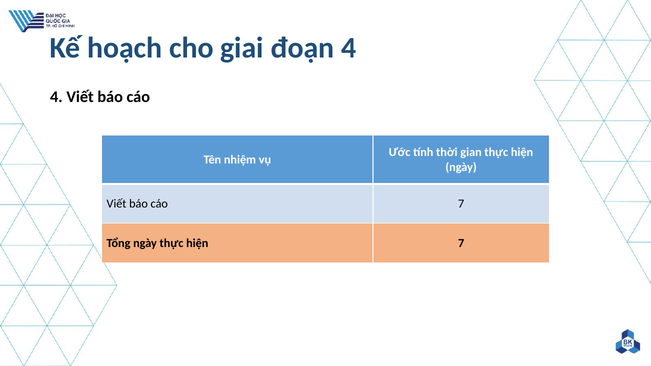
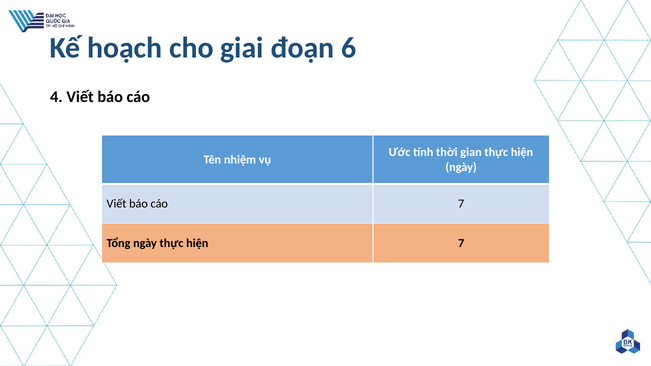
đoạn 4: 4 -> 6 (349, 48)
